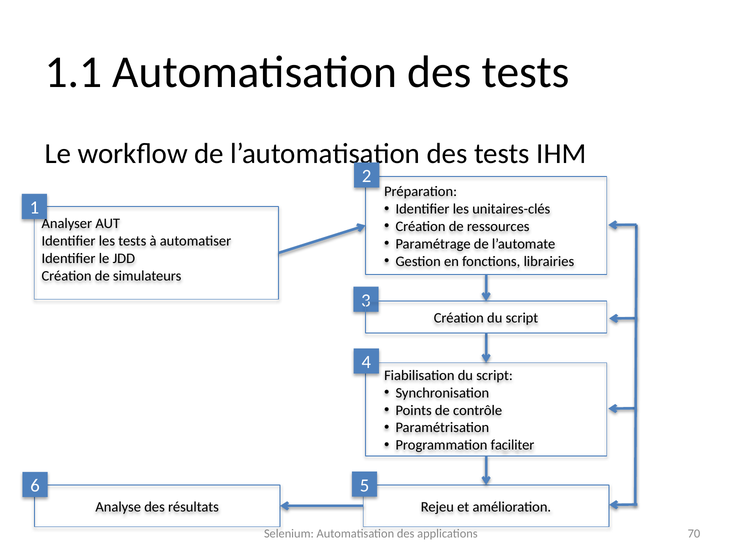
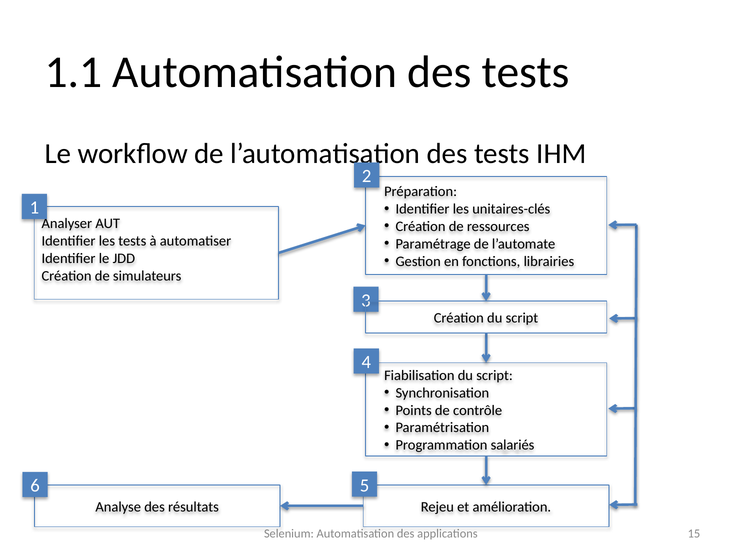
faciliter: faciliter -> salariés (513, 445)
70: 70 -> 15 (694, 533)
